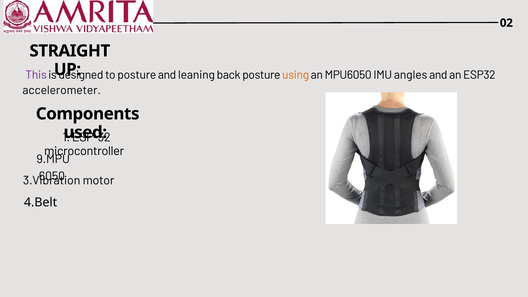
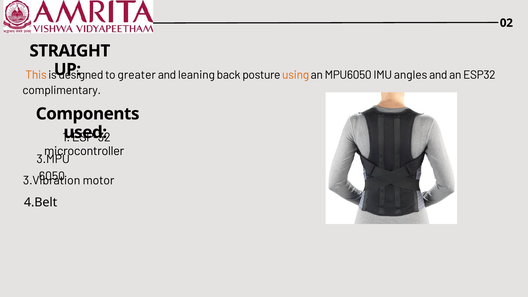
This colour: purple -> orange (36, 75)
to posture: posture -> greater (137, 75)
accelerometer: accelerometer -> complimentary (62, 90)
9.MPU: 9.MPU -> 3.MPU (53, 159)
